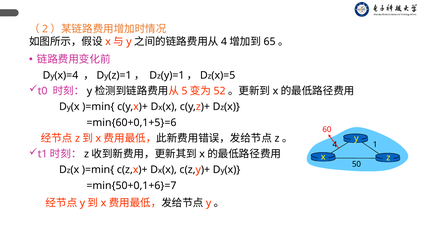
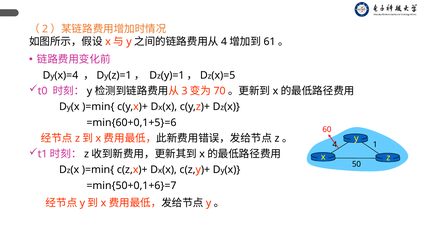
65: 65 -> 61 (270, 42)
5: 5 -> 3 (184, 91)
52: 52 -> 70 (220, 91)
